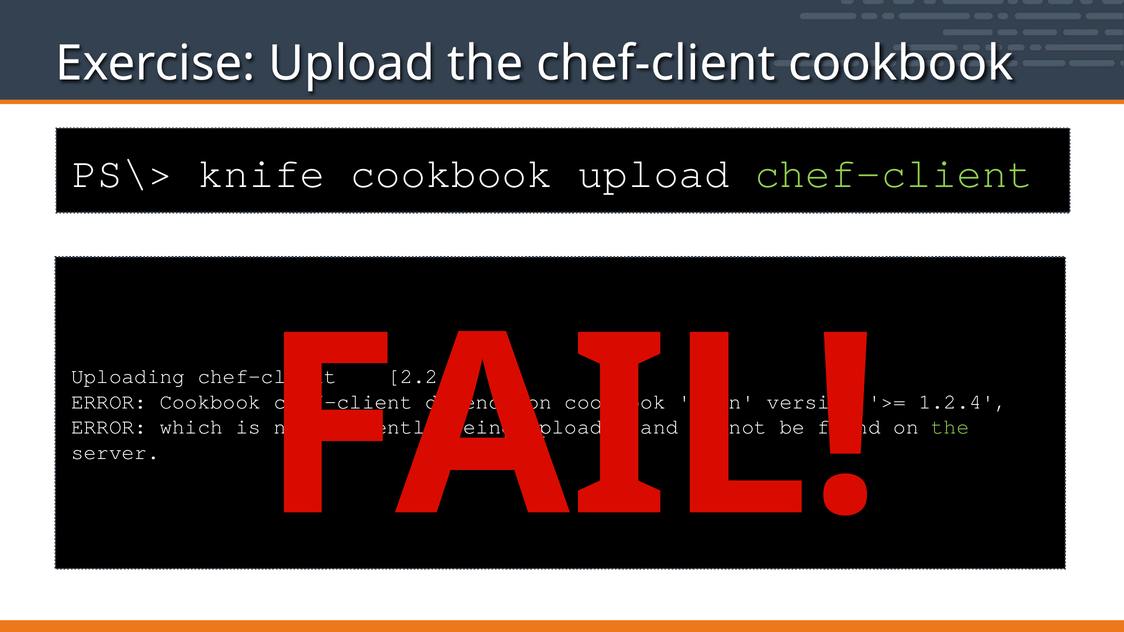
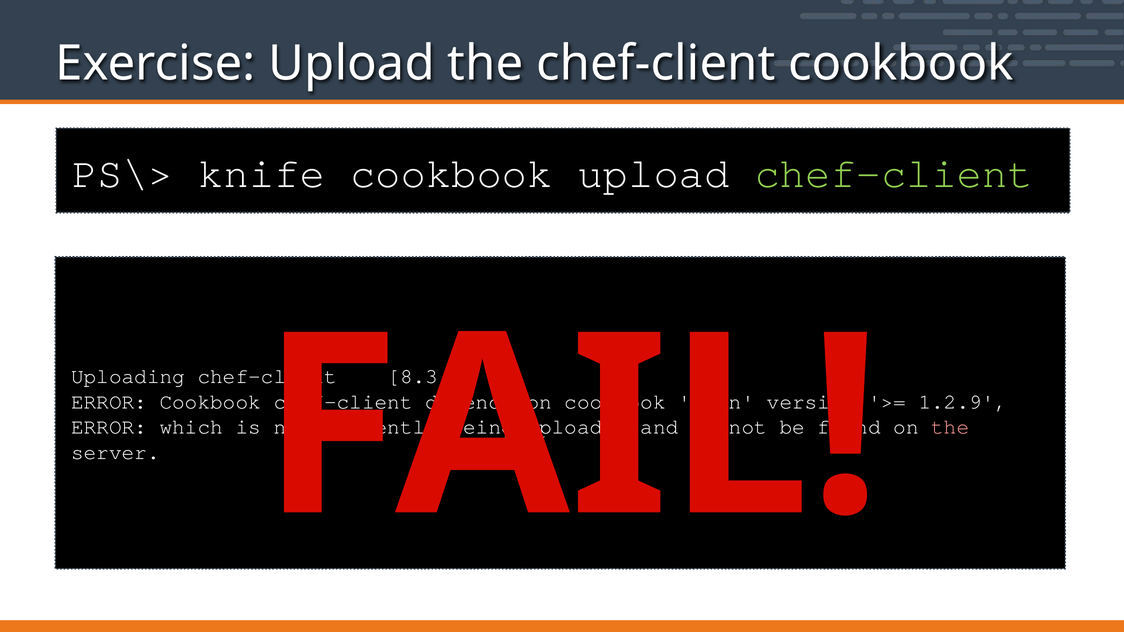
2.2.6: 2.2.6 -> 8.3.2 (432, 377)
1.2.4: 1.2.4 -> 1.2.9 (963, 402)
the colour: light green -> pink (950, 427)
